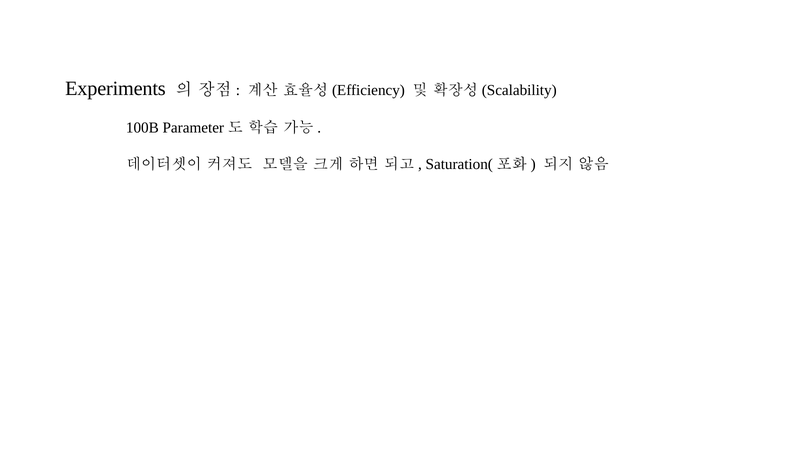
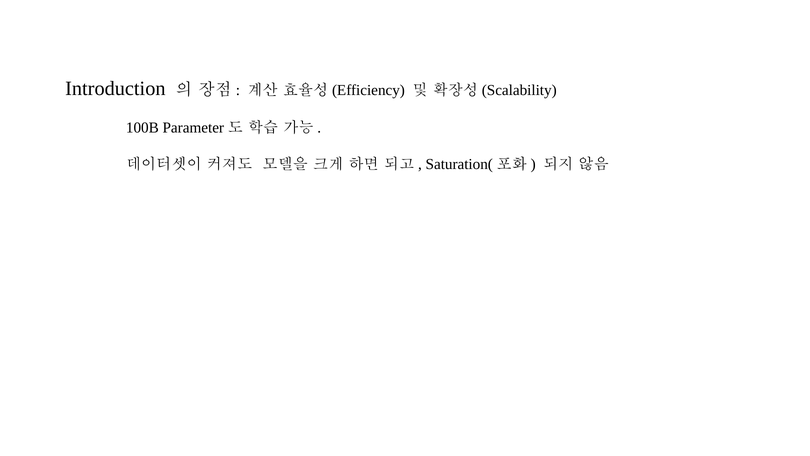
Experiments: Experiments -> Introduction (115, 89)
